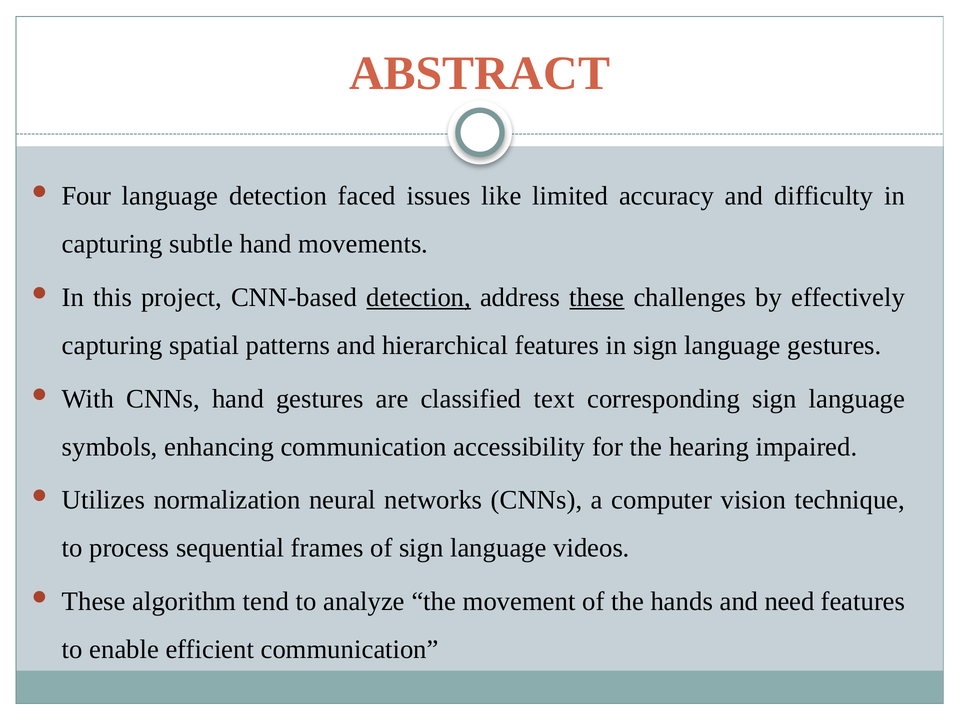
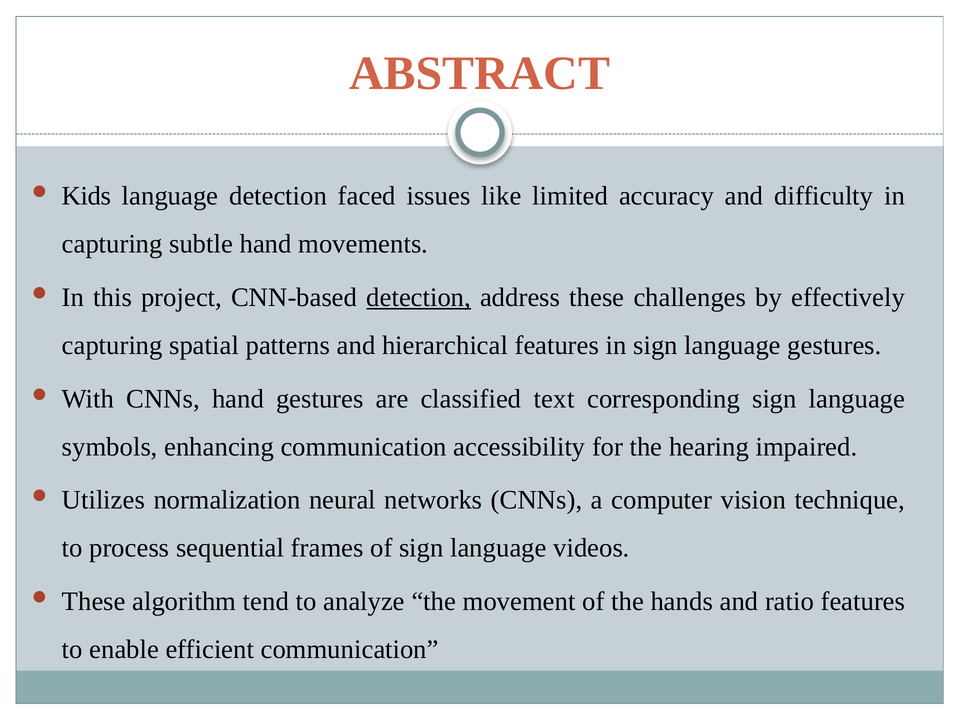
Four: Four -> Kids (87, 196)
these underline: present -> none (597, 297)
need: need -> ratio (789, 601)
